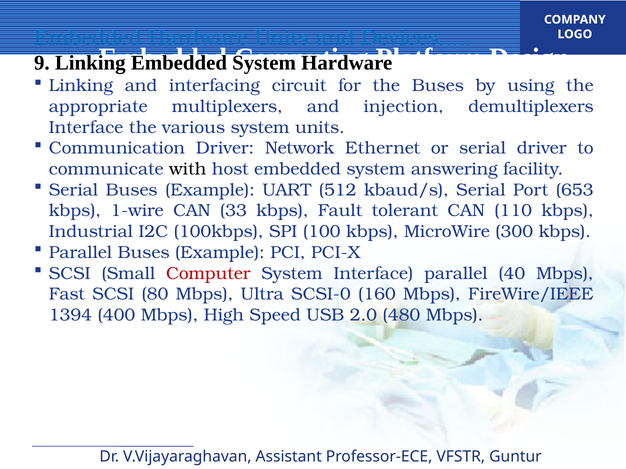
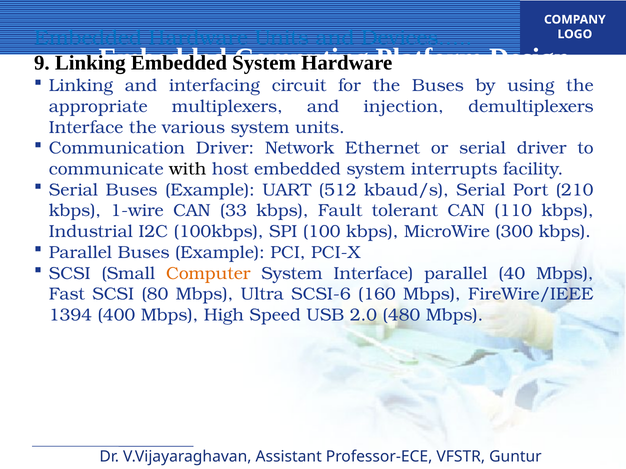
answering: answering -> interrupts (454, 169)
653: 653 -> 210 (575, 190)
Computer colour: red -> orange (208, 274)
SCSI-0: SCSI-0 -> SCSI-6 (321, 294)
